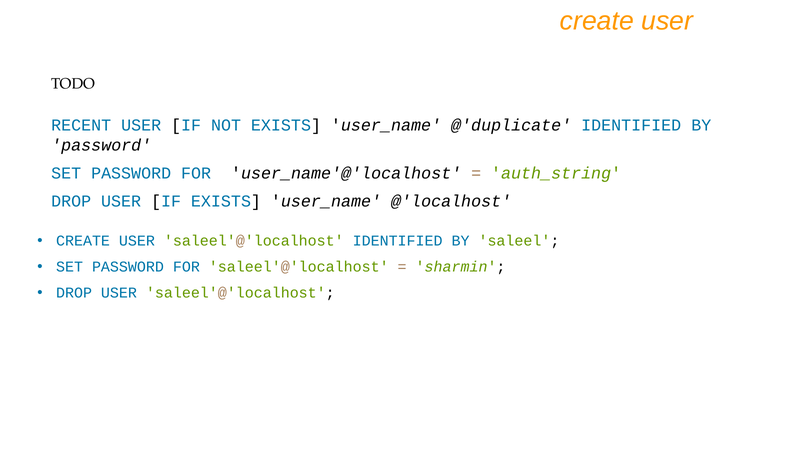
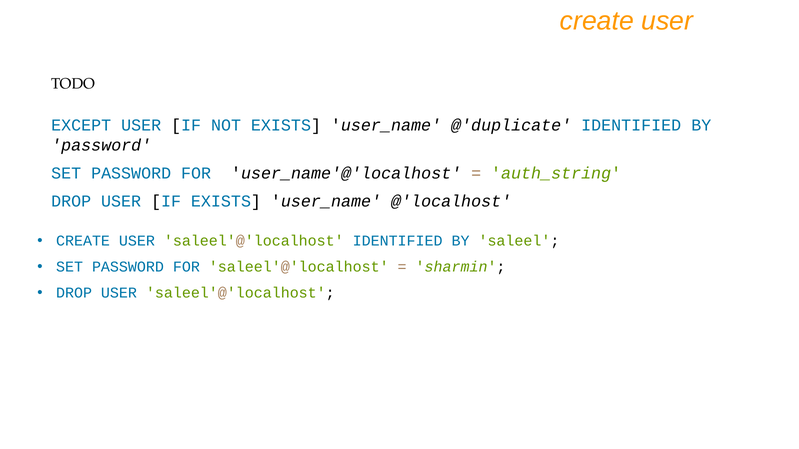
RECENT: RECENT -> EXCEPT (81, 126)
